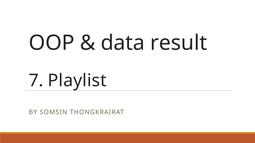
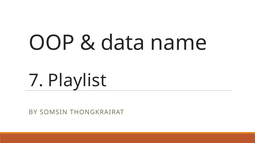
result: result -> name (179, 43)
